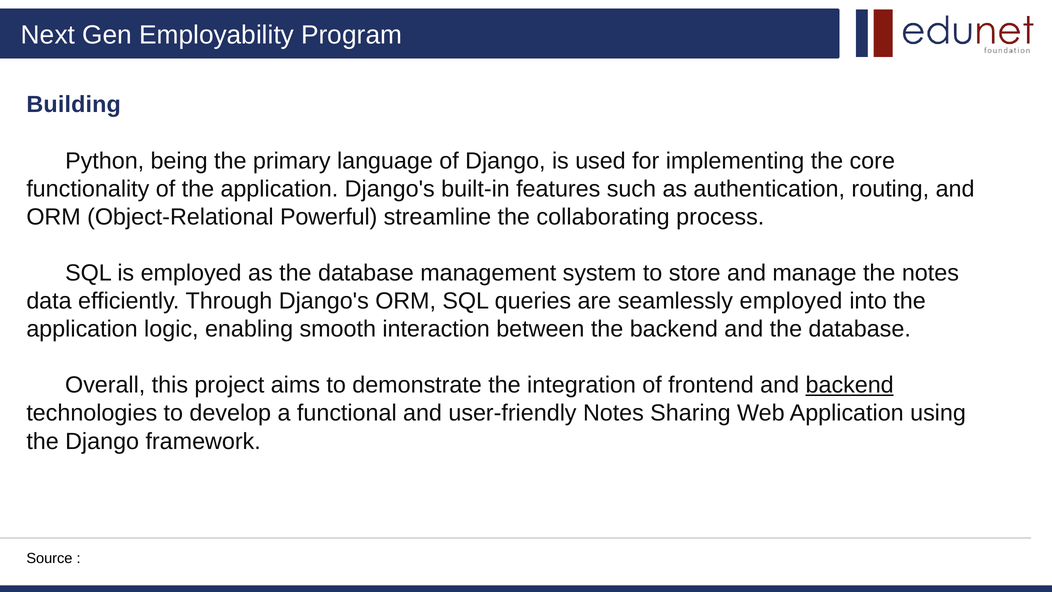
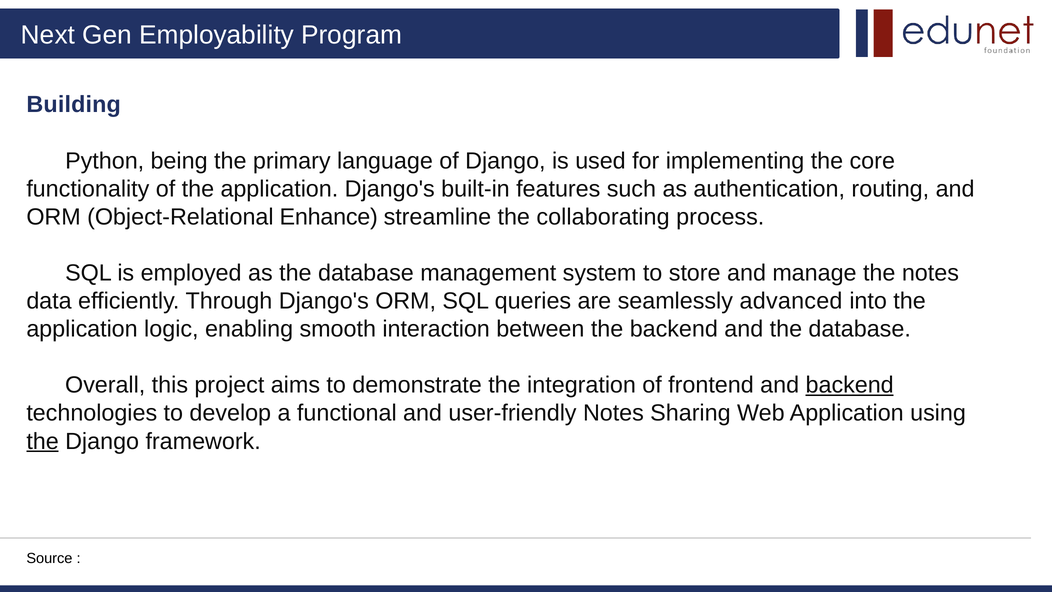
Powerful: Powerful -> Enhance (329, 217)
seamlessly employed: employed -> advanced (791, 301)
the underline: none -> present (43, 441)
